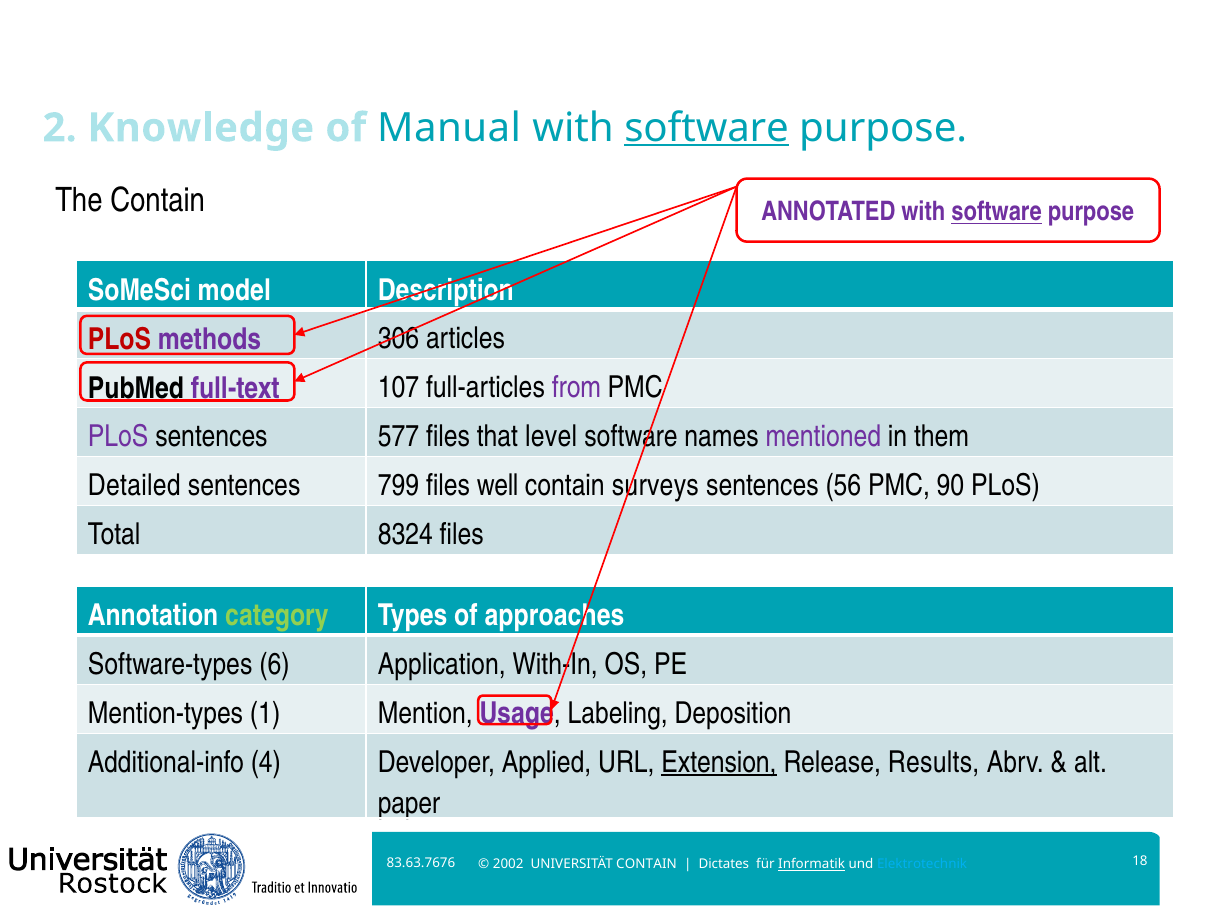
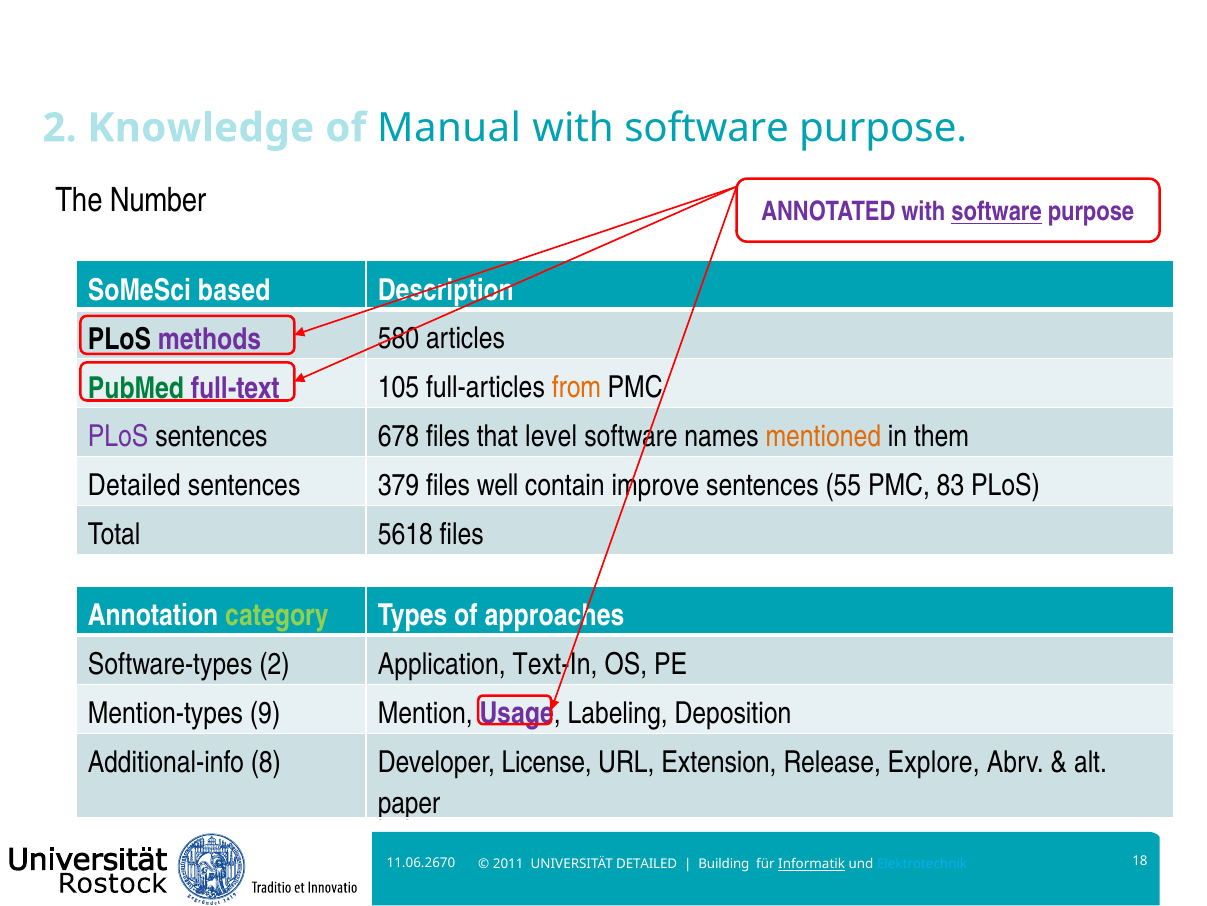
software underline: present -> none (707, 128)
The Contain: Contain -> Number (158, 200)
model: model -> based (234, 290)
PLoS colour: red -> black (120, 339)
306: 306 -> 580 (399, 338)
PubMed colour: black -> green (136, 388)
107: 107 -> 105 (399, 387)
from colour: purple -> orange (576, 387)
577: 577 -> 678 (399, 436)
mentioned colour: purple -> orange (823, 436)
799: 799 -> 379 (399, 485)
surveys: surveys -> improve (655, 485)
56: 56 -> 55 (843, 485)
90: 90 -> 83 (950, 485)
8324: 8324 -> 5618 (405, 534)
Software-types 6: 6 -> 2 (274, 664)
With-In: With-In -> Text-In (555, 664)
1: 1 -> 9 (265, 713)
4: 4 -> 8 (266, 761)
Applied: Applied -> License (547, 761)
Extension underline: present -> none (719, 761)
Results: Results -> Explore (934, 761)
83.63.7676: 83.63.7676 -> 11.06.2670 (421, 862)
2002: 2002 -> 2011 (508, 864)
UNIVERSITÄT CONTAIN: CONTAIN -> DETAILED (647, 864)
Dictates: Dictates -> Building (724, 864)
